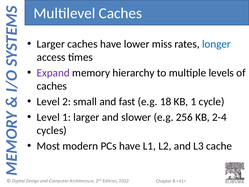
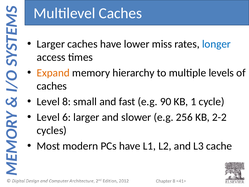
Expand colour: purple -> orange (53, 73)
Level 2: 2 -> 8 (67, 101)
18: 18 -> 90 (166, 101)
Level 1: 1 -> 6 (67, 117)
2-4: 2-4 -> 2-2 (219, 117)
